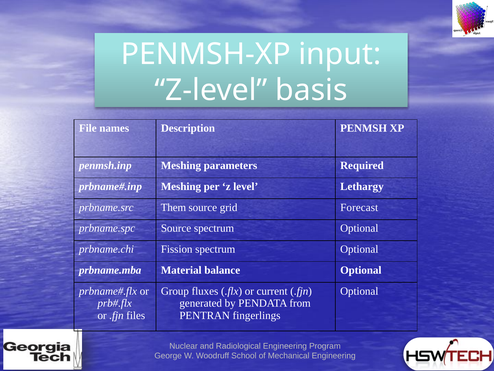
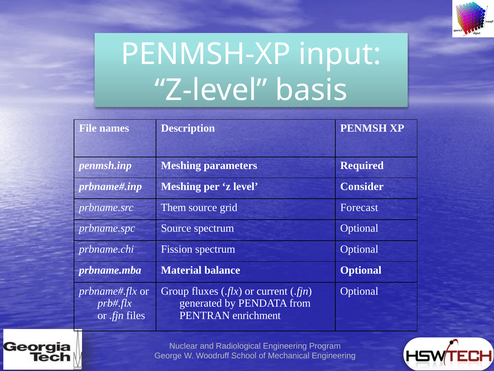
Lethargy: Lethargy -> Consider (362, 186)
fingerlings: fingerlings -> enrichment (257, 315)
